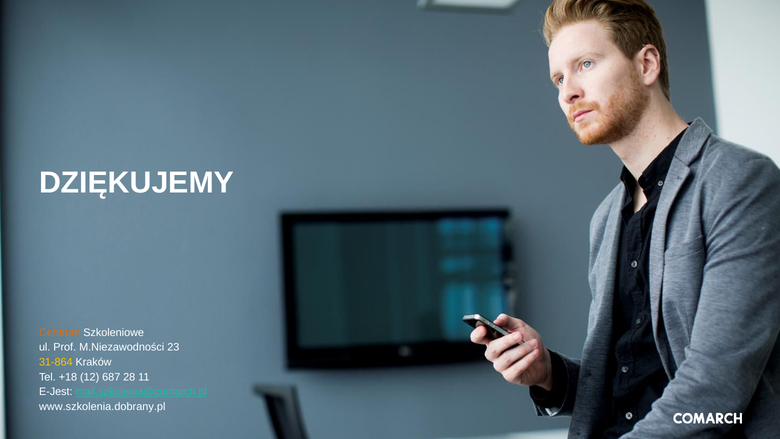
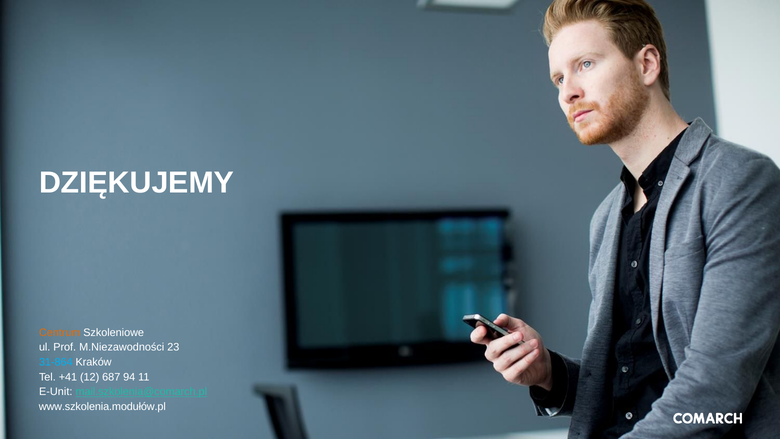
31-864 colour: yellow -> light blue (56, 362)
+18: +18 -> +41 (68, 377)
28: 28 -> 94 (129, 377)
E-Jest: E-Jest -> E-Unit (56, 392)
www.szkolenia.dobrany.pl: www.szkolenia.dobrany.pl -> www.szkolenia.modułów.pl (102, 407)
